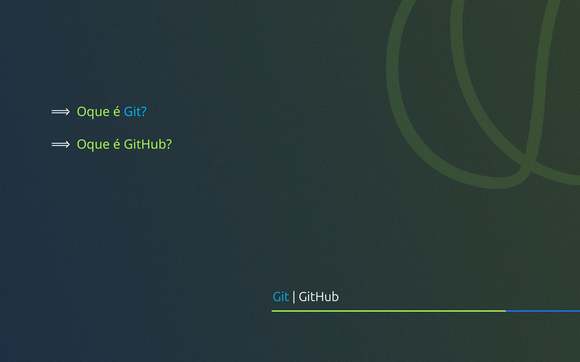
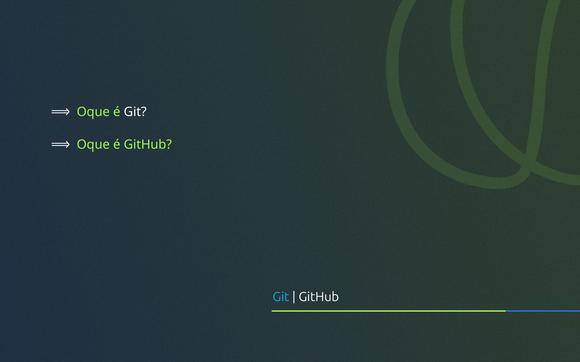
Git colour: light blue -> white (135, 112)
